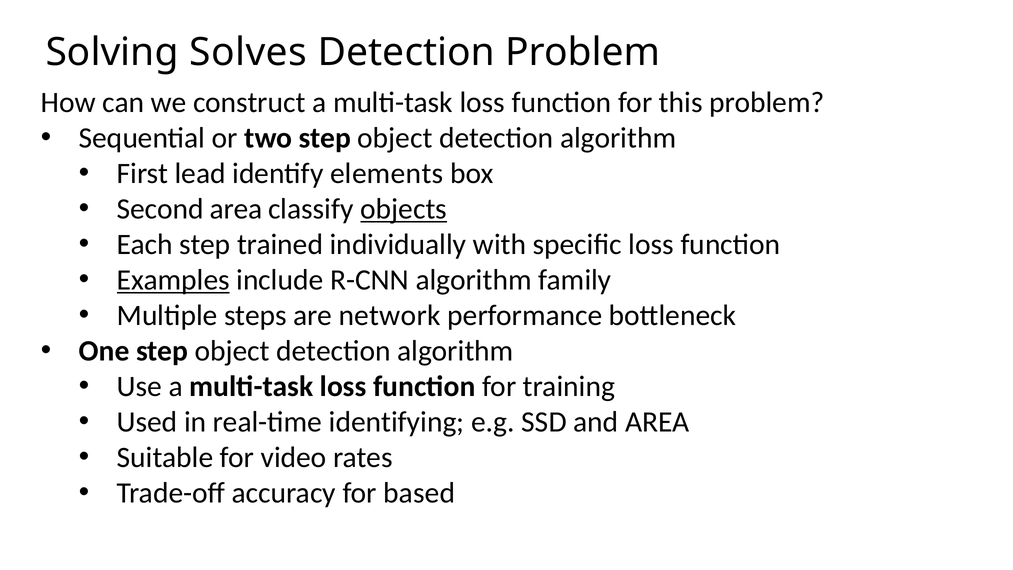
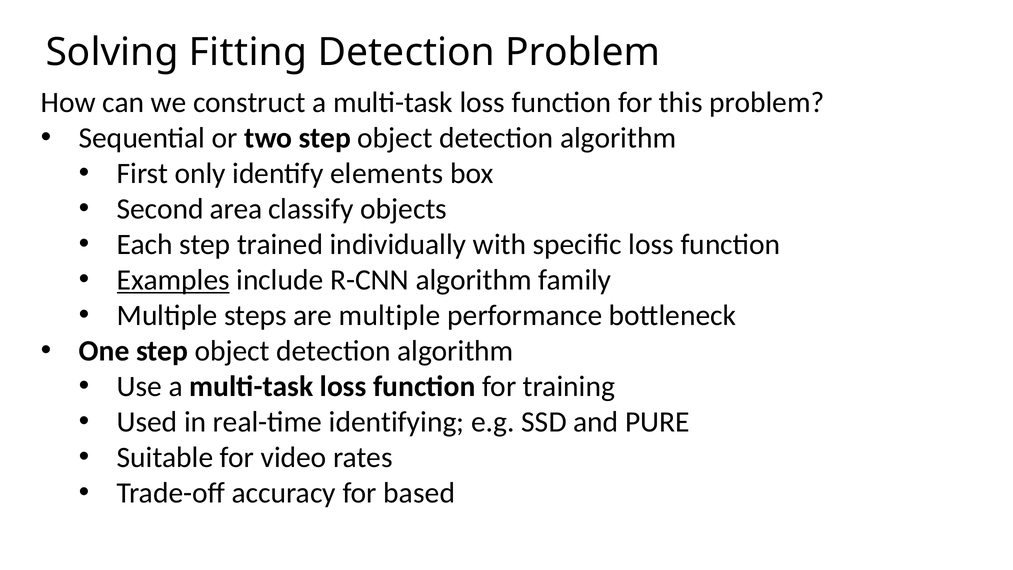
Solves: Solves -> Fitting (248, 52)
lead: lead -> only (200, 173)
objects underline: present -> none (404, 209)
are network: network -> multiple (389, 315)
and AREA: AREA -> PURE (657, 422)
